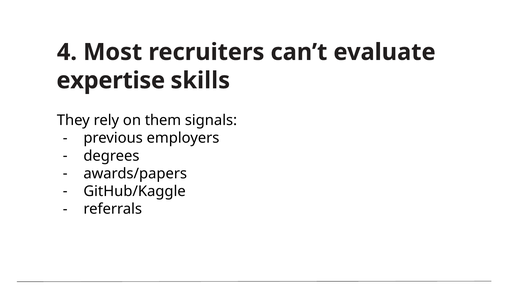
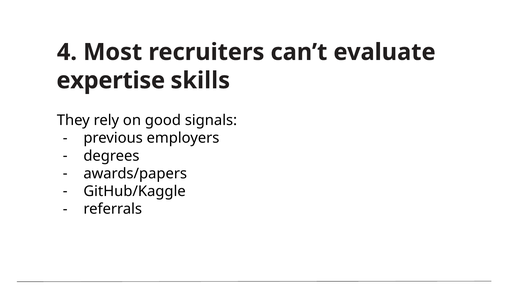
them: them -> good (163, 120)
